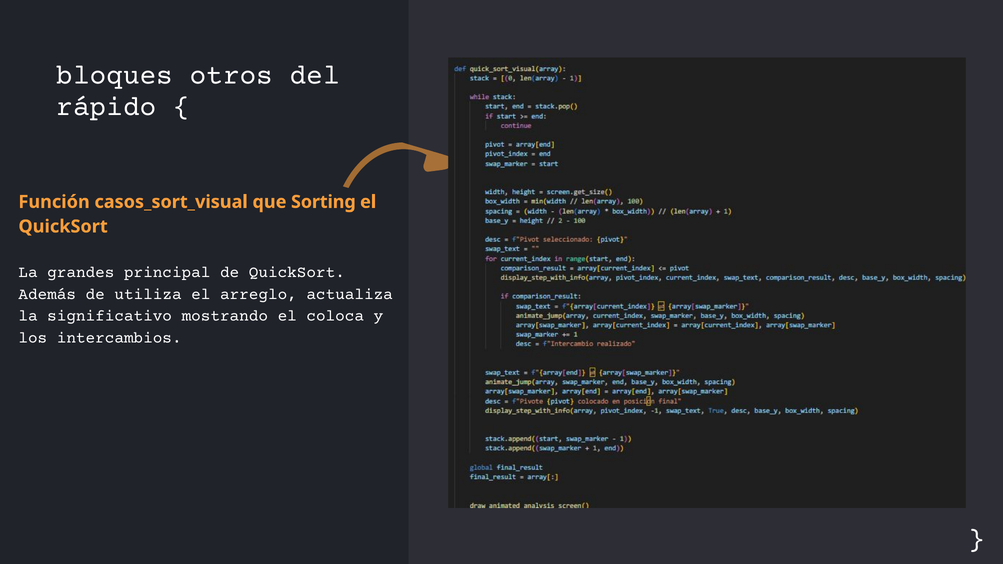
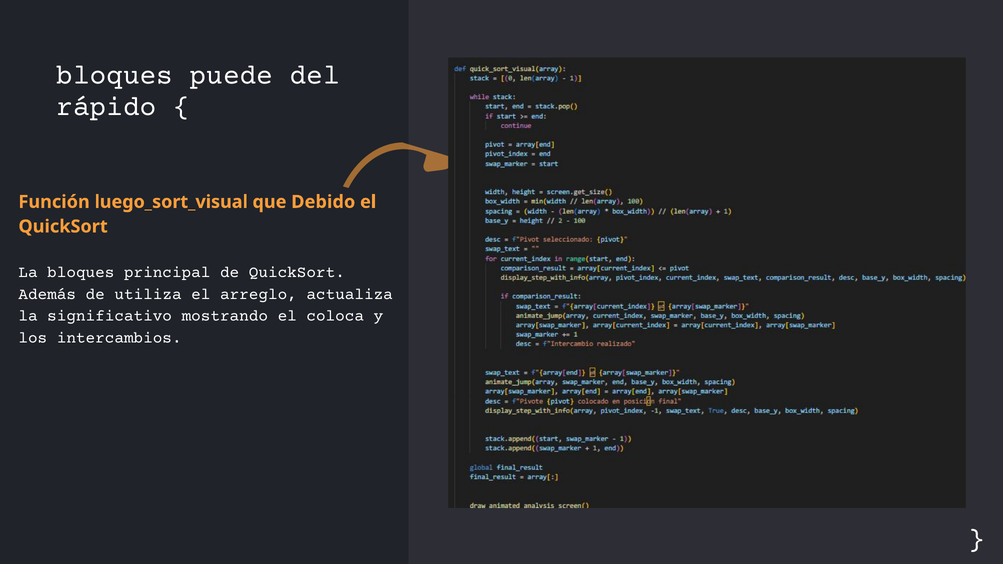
otros: otros -> puede (231, 74)
casos_sort_visual: casos_sort_visual -> luego_sort_visual (171, 202)
Sorting: Sorting -> Debido (323, 202)
La grandes: grandes -> bloques (81, 272)
